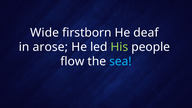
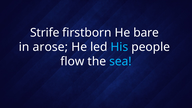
Wide: Wide -> Strife (45, 33)
deaf: deaf -> bare (146, 33)
His colour: light green -> light blue (119, 47)
